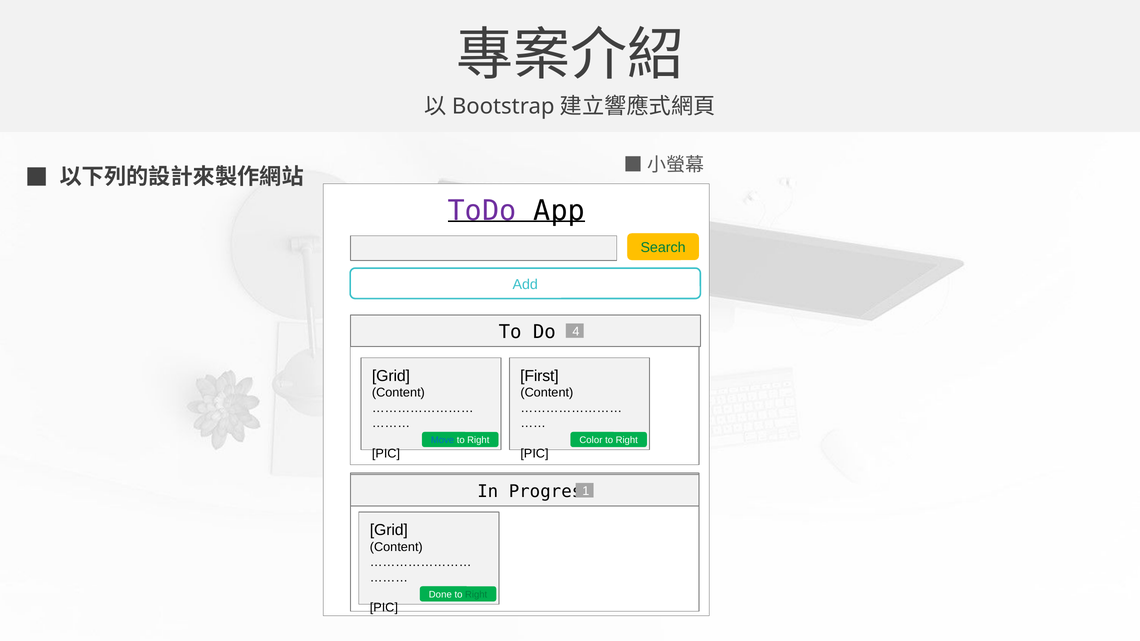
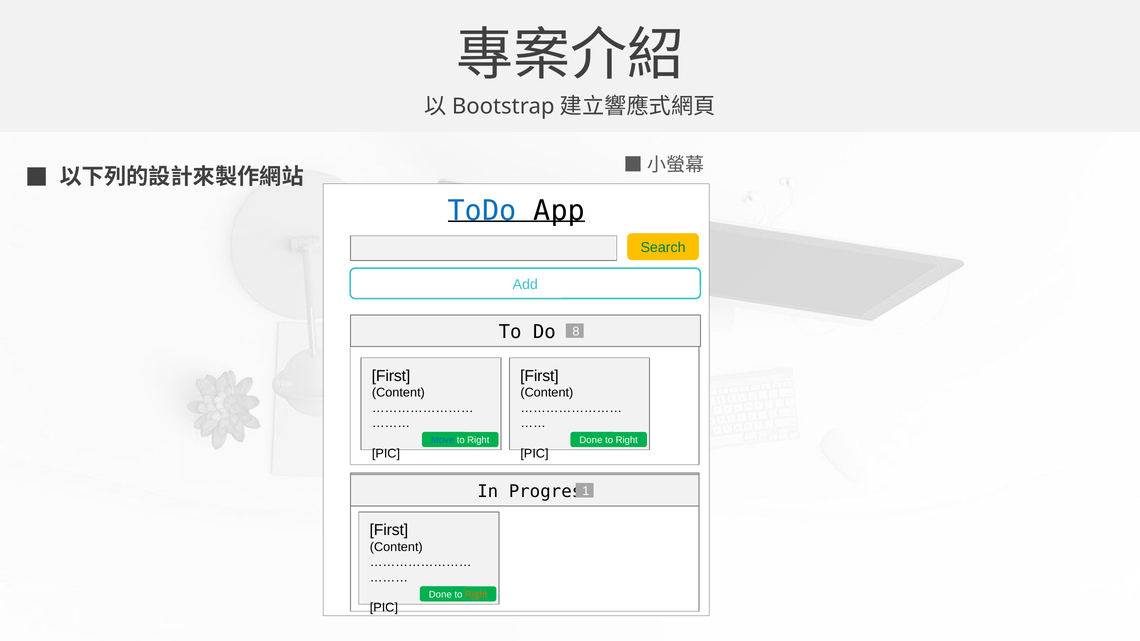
ToDo colour: purple -> blue (482, 211)
4: 4 -> 8 (576, 332)
Grid: Grid -> First (391, 376)
Color: Color -> Done (591, 440)
Grid: Grid -> First (389, 530)
Right colour: green -> orange (476, 595)
